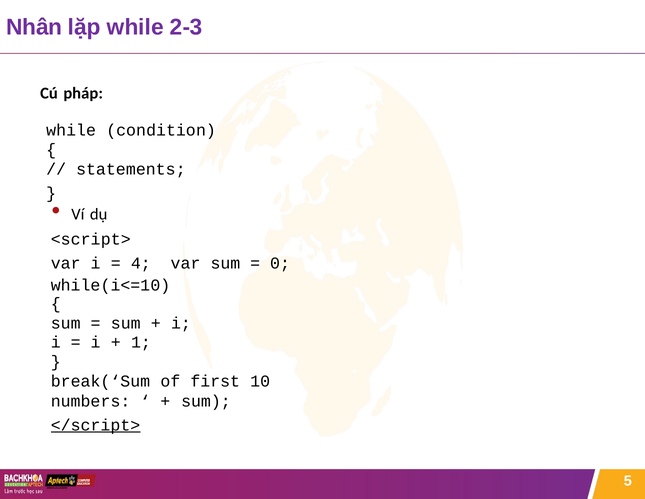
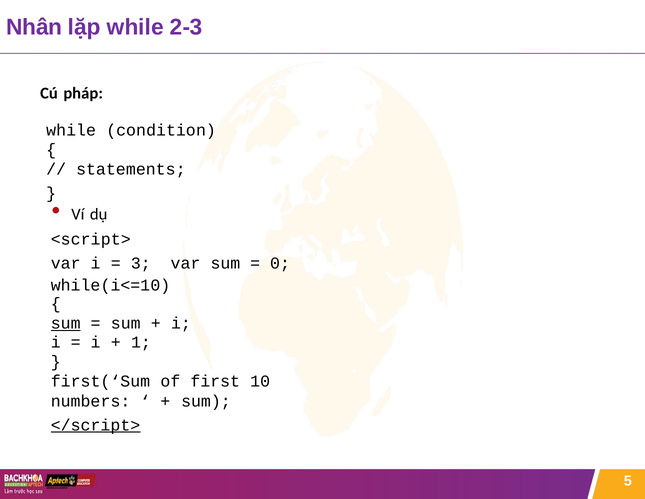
4: 4 -> 3 (141, 263)
sum underline: none -> present (66, 323)
break(‘Sum: break(‘Sum -> first(‘Sum (100, 381)
